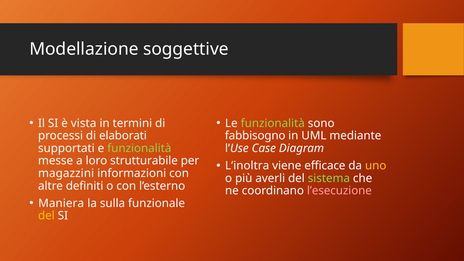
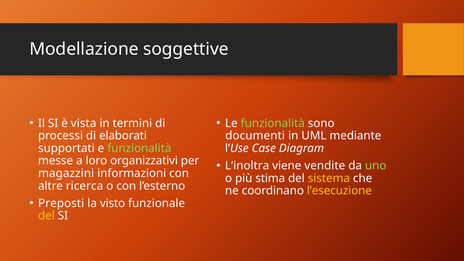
fabbisogno: fabbisogno -> documenti (255, 136)
strutturabile: strutturabile -> organizzativi (144, 161)
efficace: efficace -> vendite (325, 166)
uno colour: yellow -> light green (376, 166)
averli: averli -> stima (270, 178)
sistema colour: light green -> yellow (329, 178)
definiti: definiti -> ricerca (85, 186)
l’esecuzione colour: pink -> yellow (339, 191)
Maniera: Maniera -> Preposti (61, 203)
sulla: sulla -> visto (113, 203)
